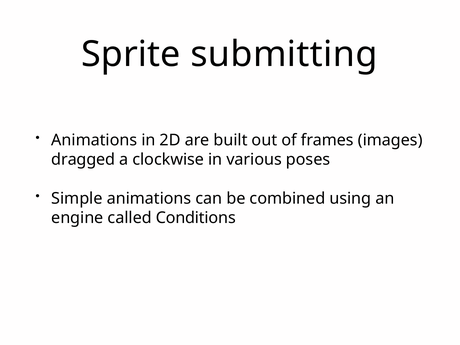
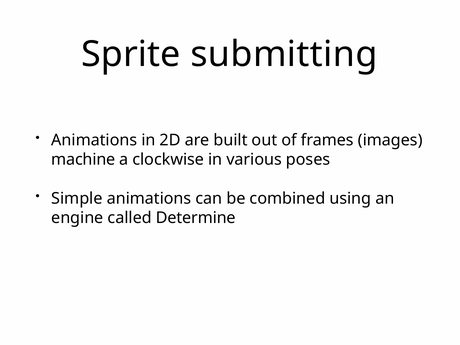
dragged: dragged -> machine (83, 160)
Conditions: Conditions -> Determine (196, 218)
